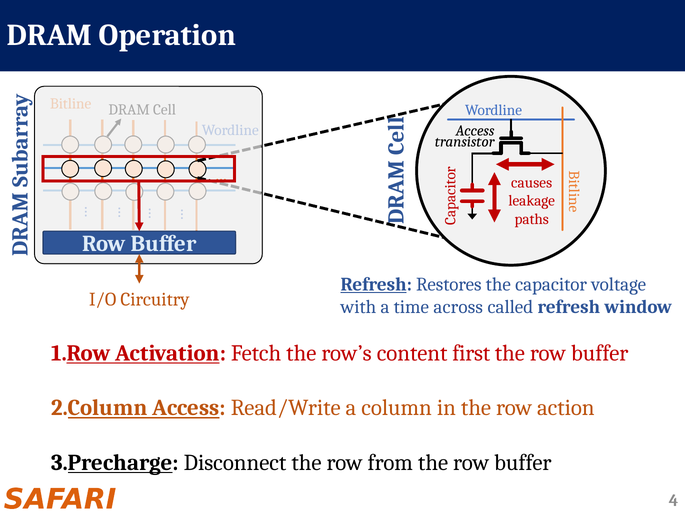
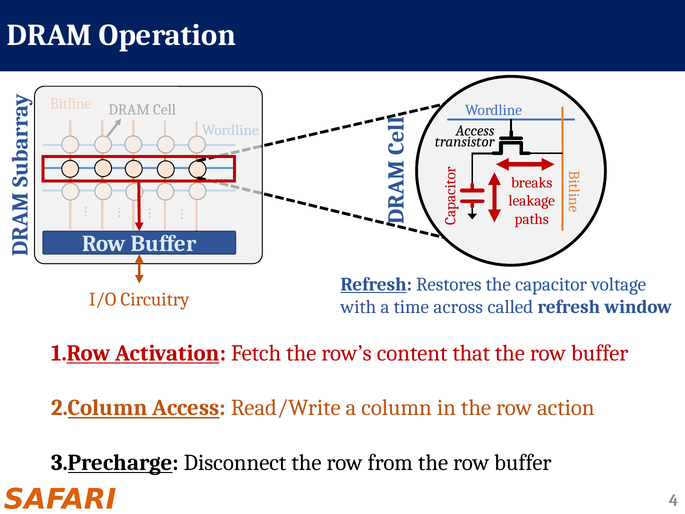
causes: causes -> breaks (532, 183)
first: first -> that (471, 353)
